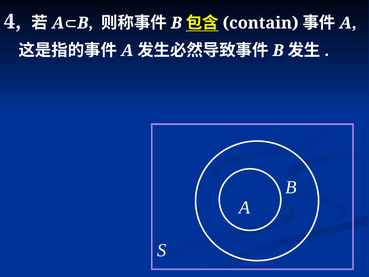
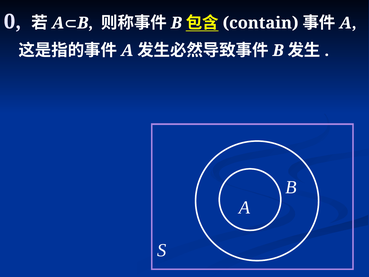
4: 4 -> 0 (12, 22)
